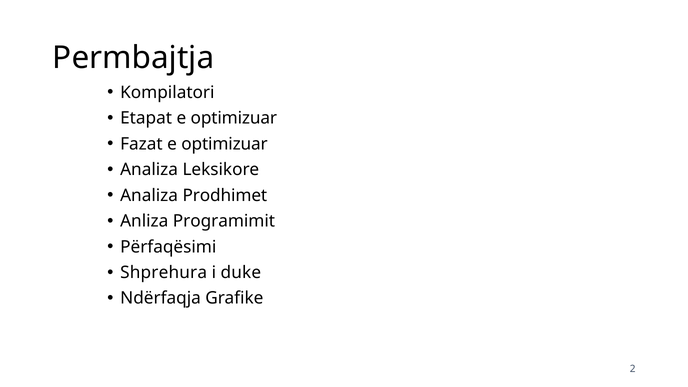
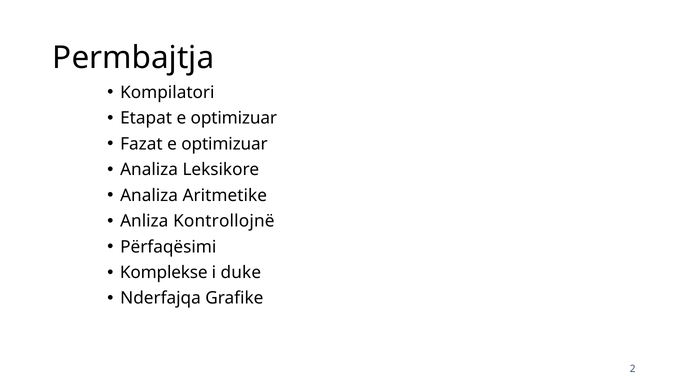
Prodhimet: Prodhimet -> Aritmetike (225, 195)
Programimit: Programimit -> Kontrollojnë (224, 221)
Shprehura: Shprehura -> Komplekse (164, 273)
Ndërfaqja: Ndërfaqja -> Nderfajqa (161, 298)
